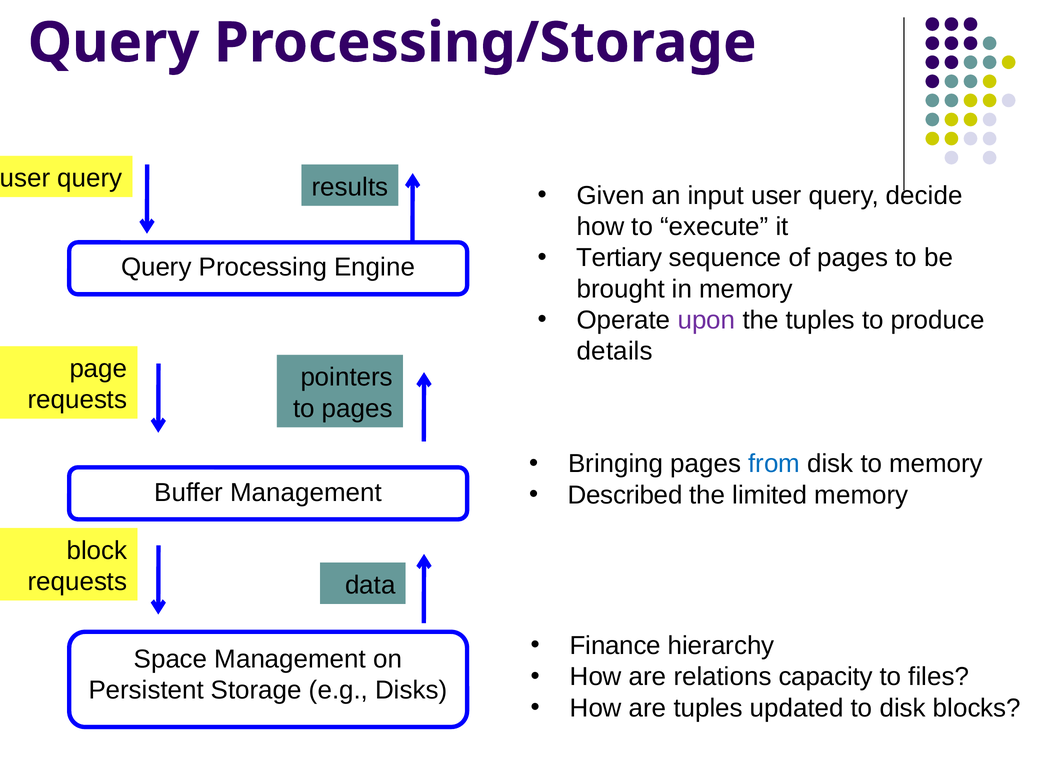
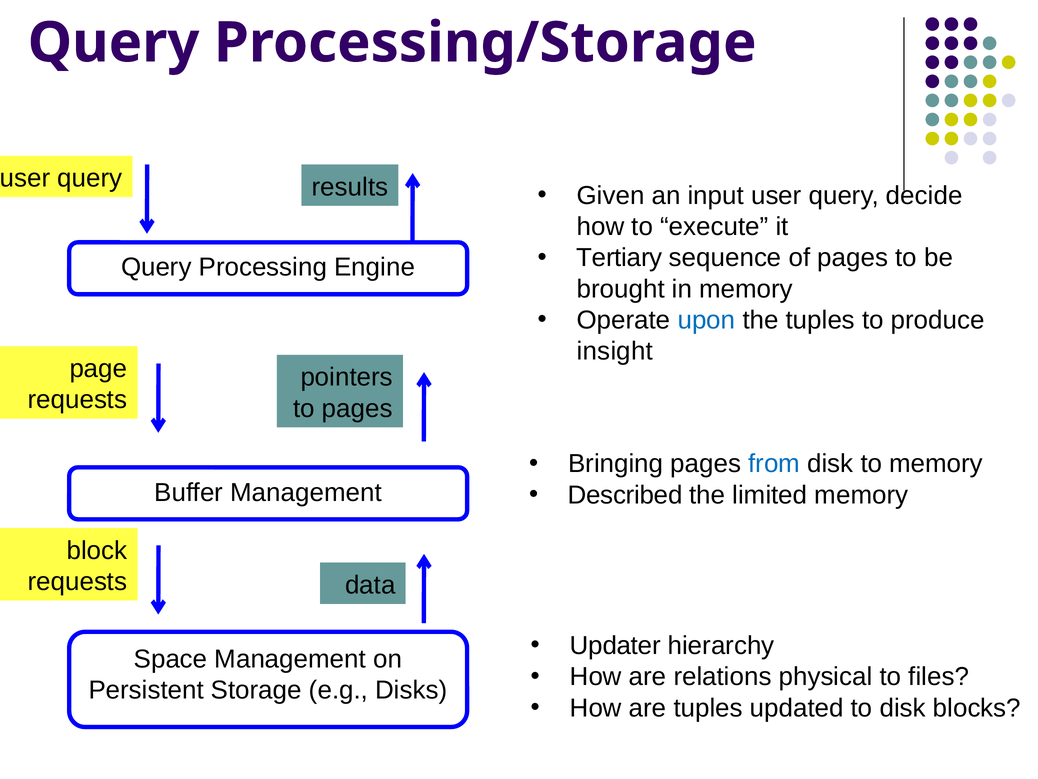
upon colour: purple -> blue (706, 320)
details: details -> insight (615, 351)
Finance: Finance -> Updater (615, 645)
capacity: capacity -> physical (826, 676)
